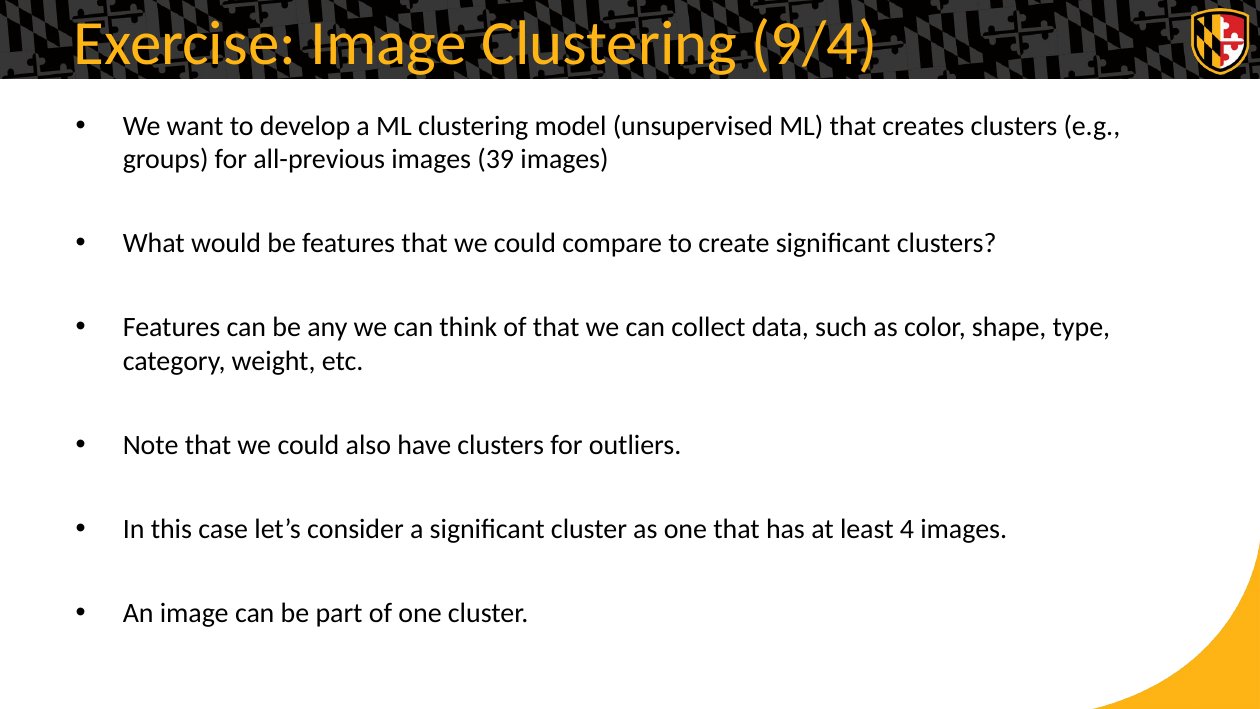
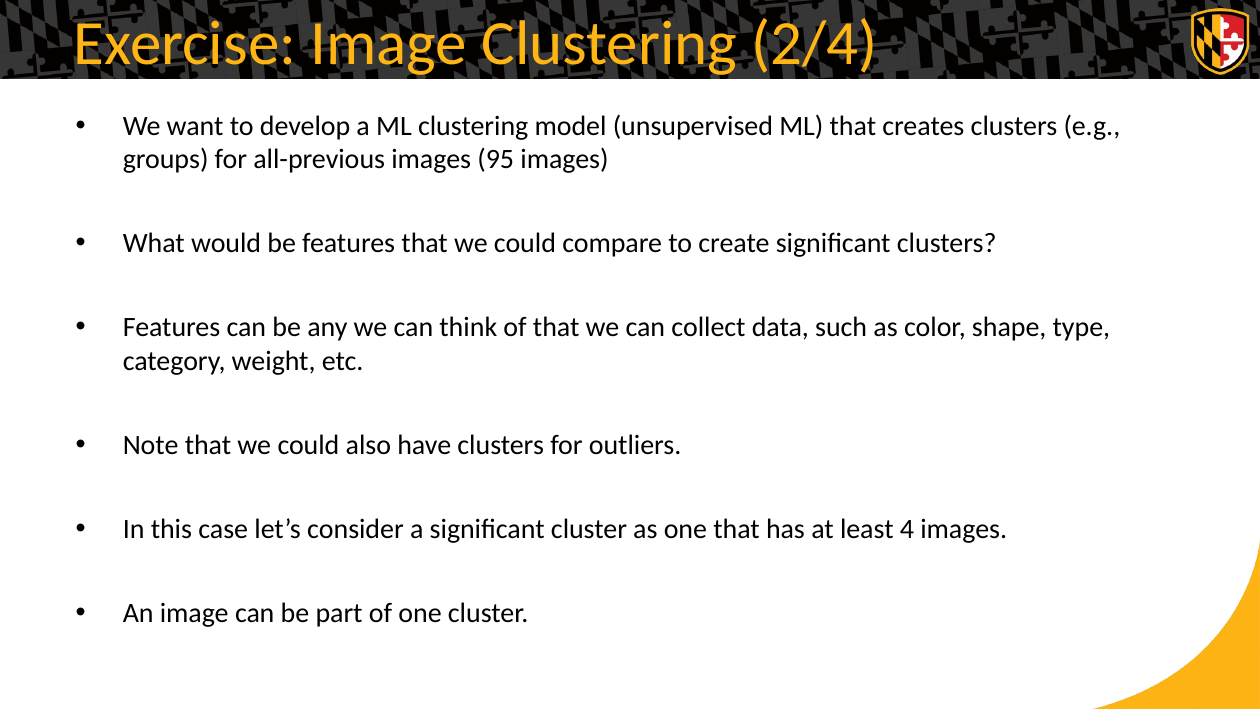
9/4: 9/4 -> 2/4 (815, 44)
39: 39 -> 95 (496, 160)
